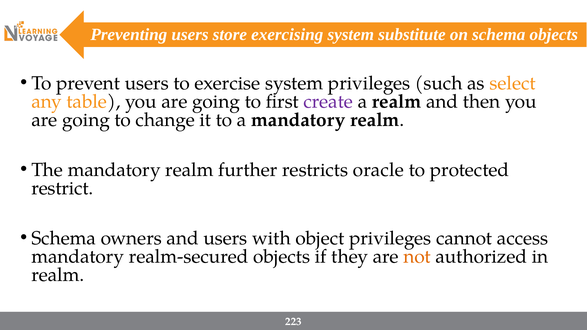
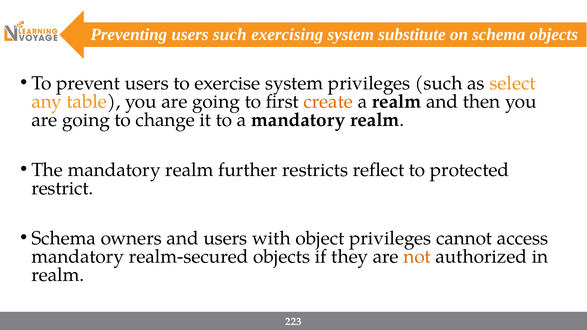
users store: store -> such (230, 35)
create colour: purple -> orange (328, 102)
oracle: oracle -> reflect (379, 170)
